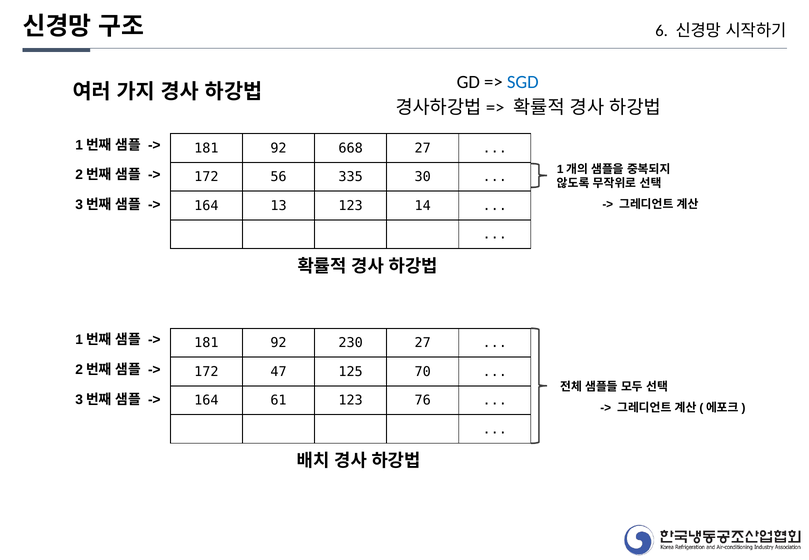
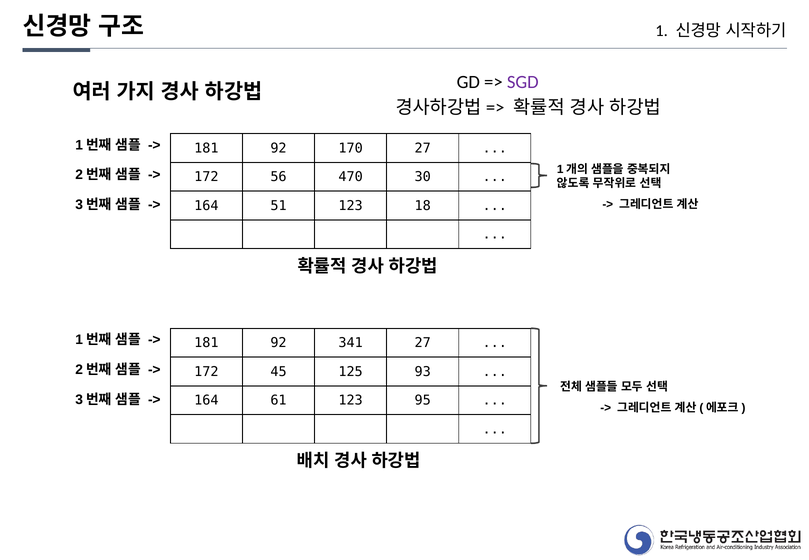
6: 6 -> 1 (662, 31)
SGD colour: blue -> purple (523, 82)
668: 668 -> 170 (351, 148)
335: 335 -> 470 (351, 177)
13: 13 -> 51 (279, 206)
14: 14 -> 18 (423, 206)
230: 230 -> 341 (351, 343)
47: 47 -> 45 (279, 372)
70: 70 -> 93 (423, 372)
76: 76 -> 95 (423, 400)
